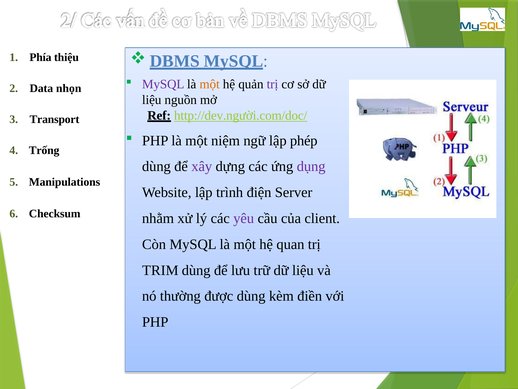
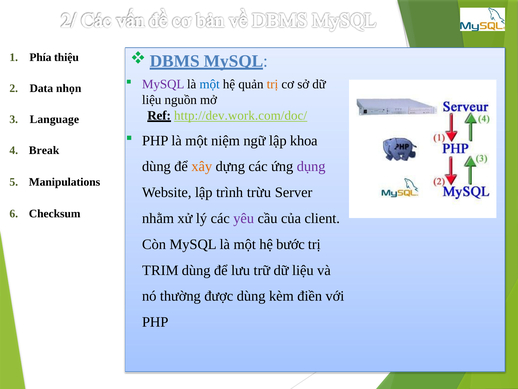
một colour: orange -> blue (210, 84)
trị colour: purple -> orange (272, 84)
http://dev.người.com/doc/: http://dev.người.com/doc/ -> http://dev.work.com/doc/ (241, 115)
Transport: Transport -> Language (54, 119)
phép: phép -> khoa (304, 140)
Trống: Trống -> Break (44, 150)
xây colour: purple -> orange (202, 166)
điện: điện -> trừu (259, 192)
quan: quan -> bước (291, 244)
